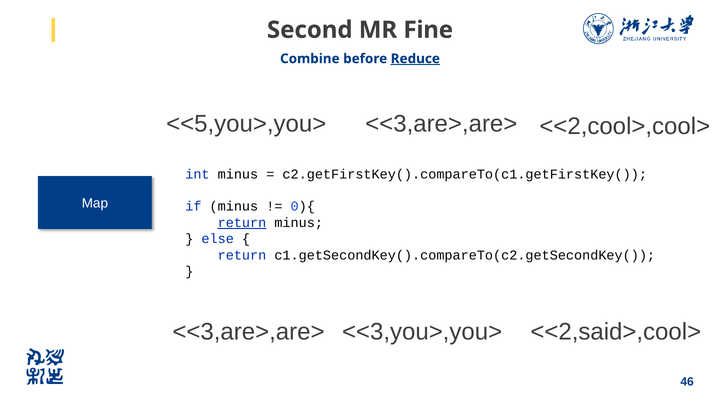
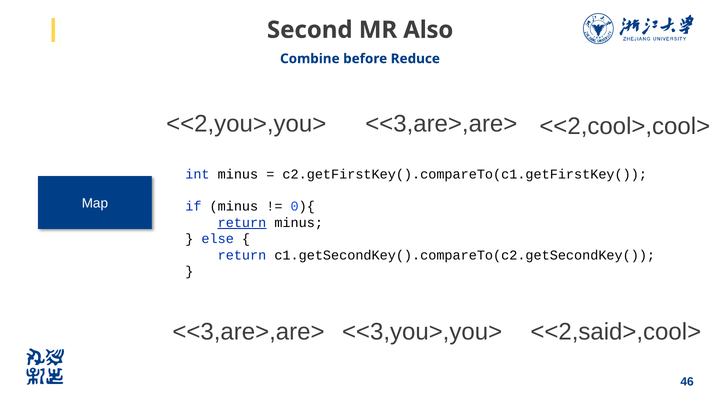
Fine: Fine -> Also (428, 30)
Reduce underline: present -> none (415, 59)
<<5,you>,you>: <<5,you>,you> -> <<2,you>,you> (246, 124)
